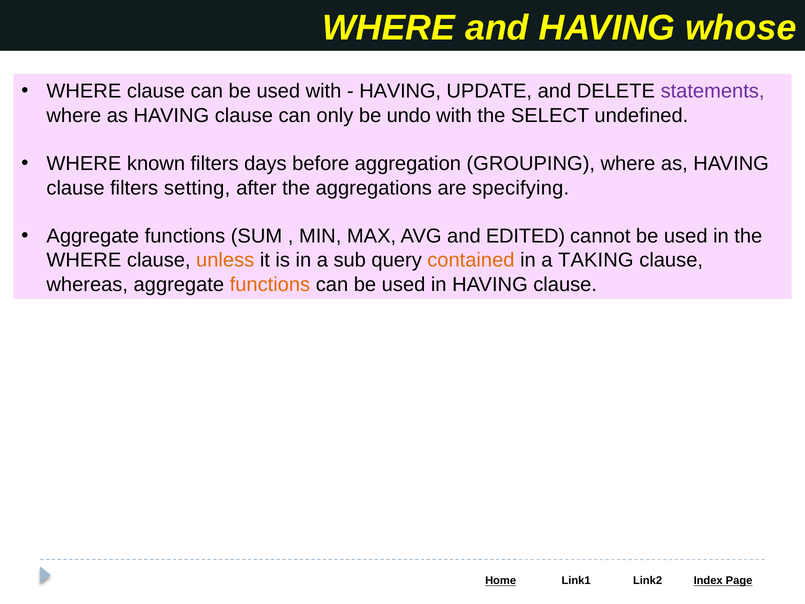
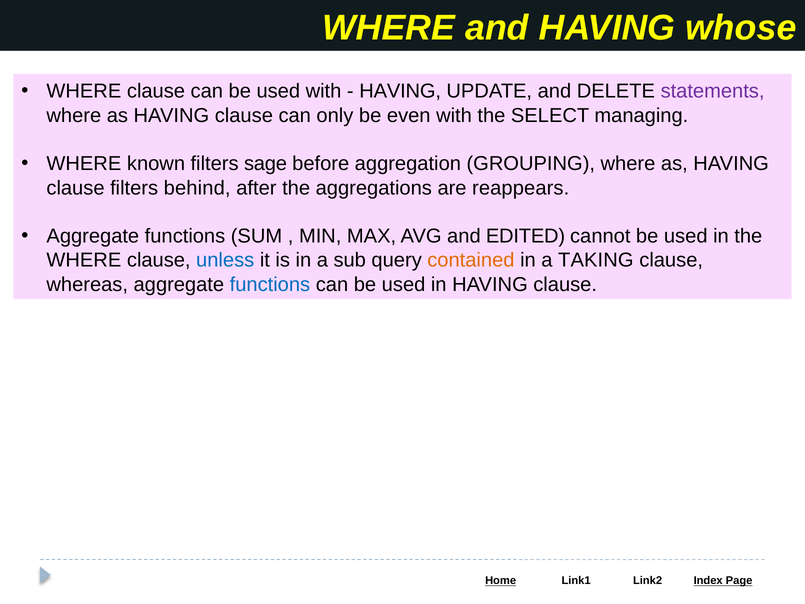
undo: undo -> even (409, 115)
undefined: undefined -> managing (641, 115)
days: days -> sage (266, 164)
setting: setting -> behind (197, 188)
specifying: specifying -> reappears (521, 188)
unless colour: orange -> blue (225, 260)
functions colour: orange -> blue (270, 284)
